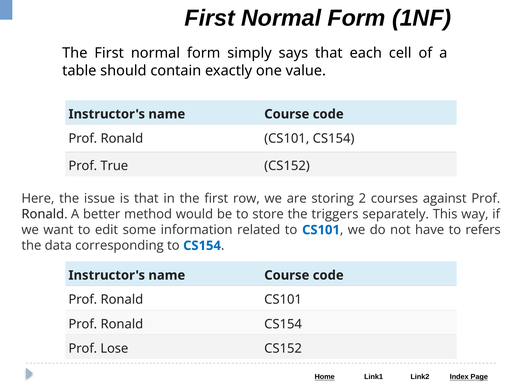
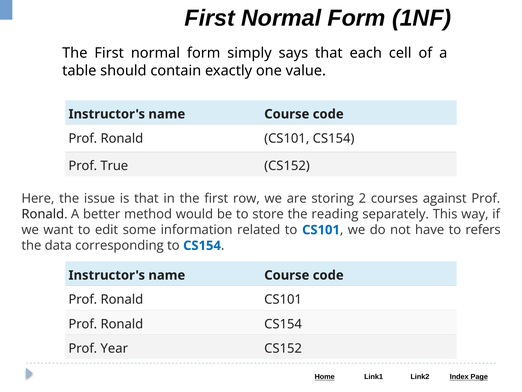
triggers: triggers -> reading (335, 214)
Lose: Lose -> Year (114, 348)
